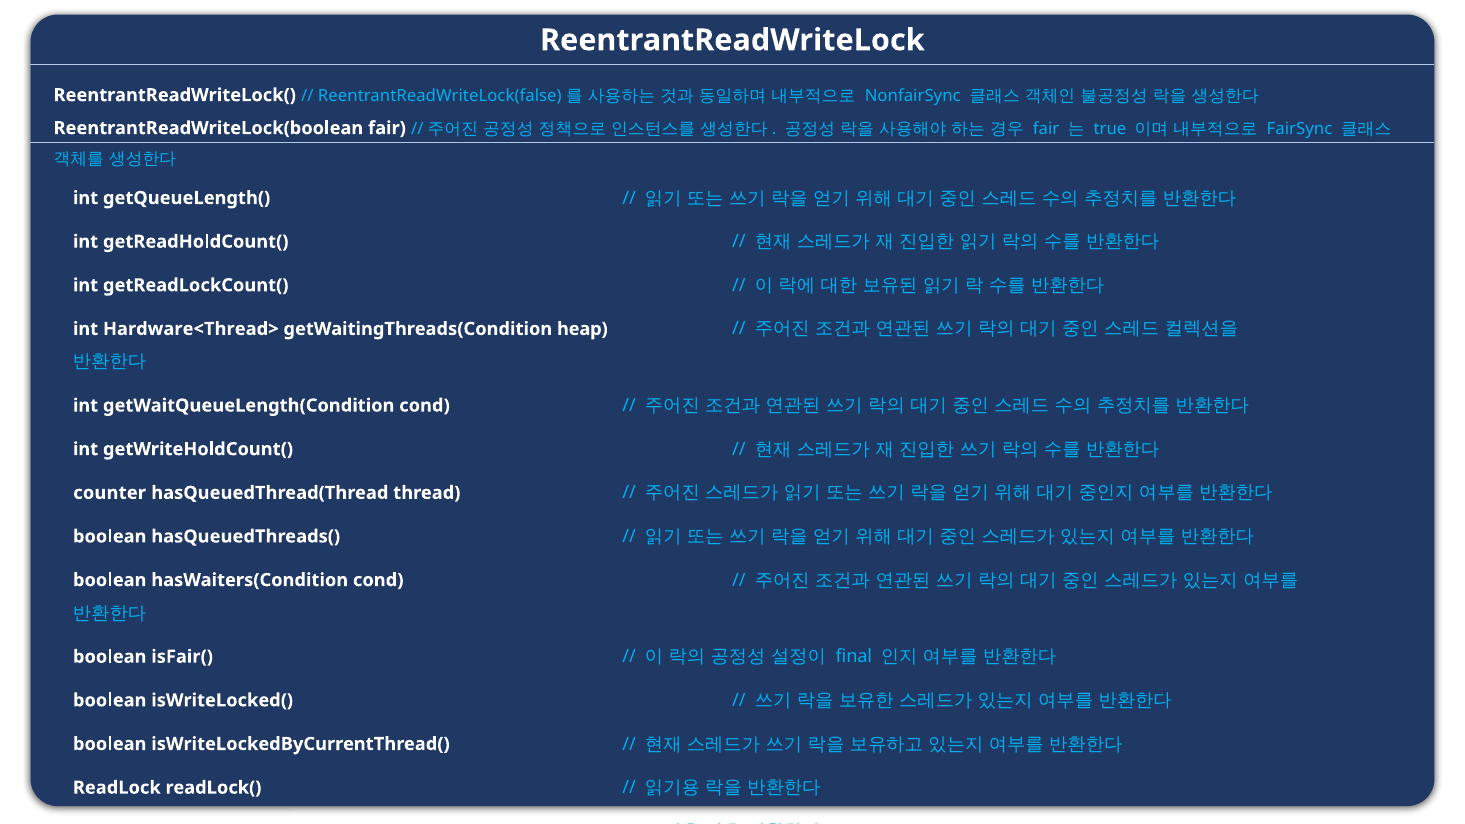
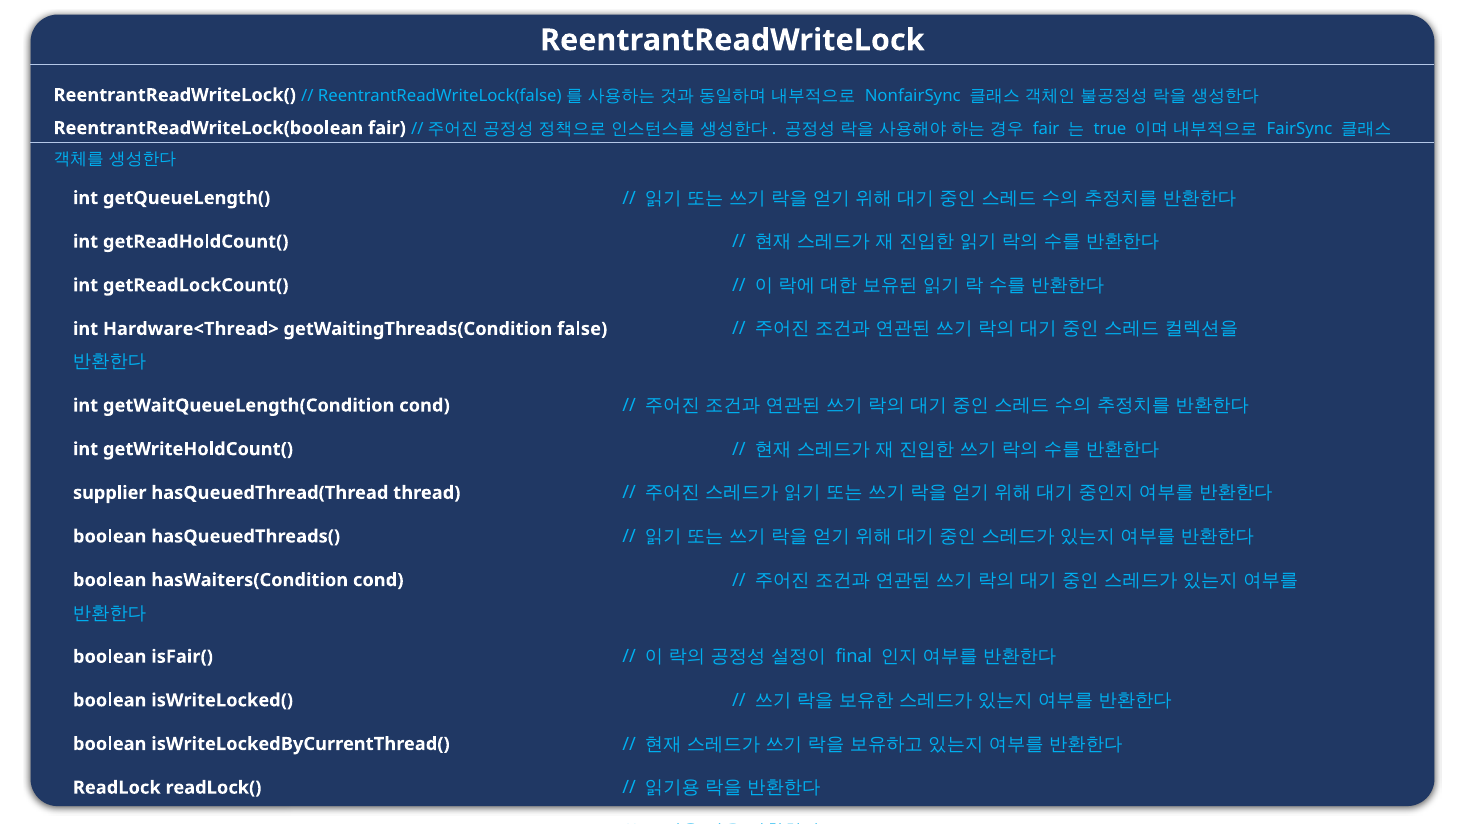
heap: heap -> false (582, 329)
counter: counter -> supplier (110, 493)
